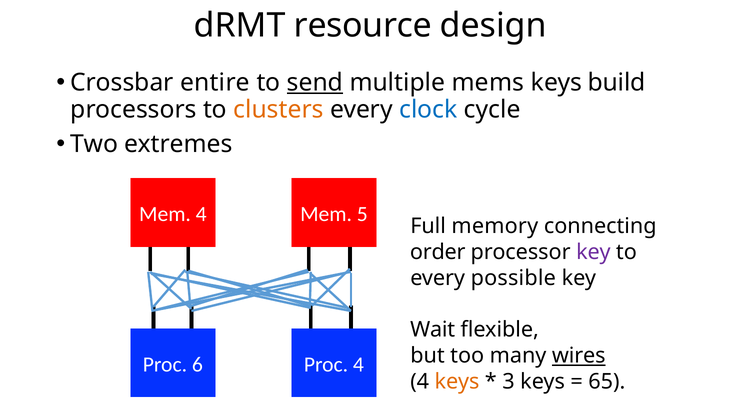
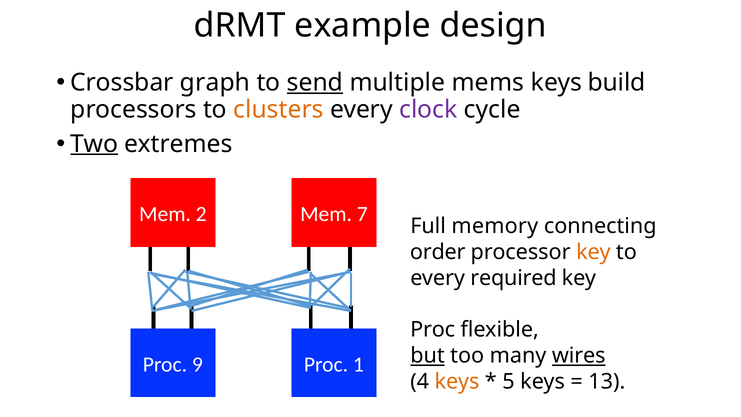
resource: resource -> example (363, 26)
entire: entire -> graph (215, 83)
clock colour: blue -> purple (428, 109)
Two underline: none -> present (94, 144)
Mem 4: 4 -> 2 (201, 214)
5: 5 -> 7 (362, 214)
key colour: purple -> orange (593, 252)
possible: possible -> required (513, 278)
Wait: Wait -> Proc (433, 330)
but underline: none -> present (427, 356)
6: 6 -> 9 (197, 364)
Proc 4: 4 -> 1 (358, 364)
3: 3 -> 5 (508, 382)
65: 65 -> 13 (607, 382)
